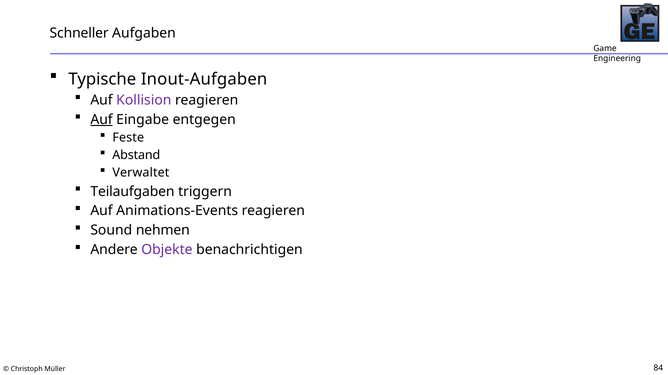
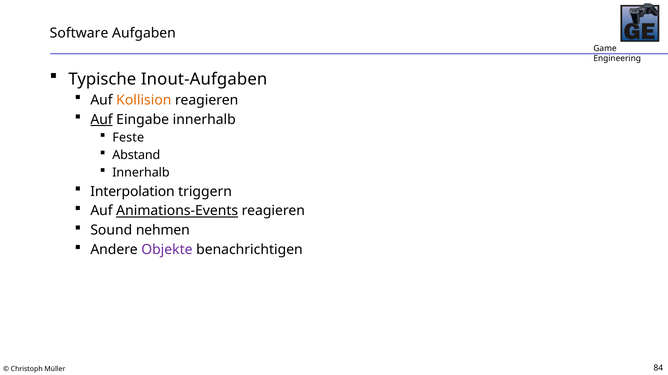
Schneller: Schneller -> Software (79, 33)
Kollision colour: purple -> orange (144, 100)
Eingabe entgegen: entgegen -> innerhalb (204, 120)
Verwaltet: Verwaltet -> Innerhalb (141, 173)
Teilaufgaben: Teilaufgaben -> Interpolation (132, 192)
Animations-Events underline: none -> present (177, 211)
